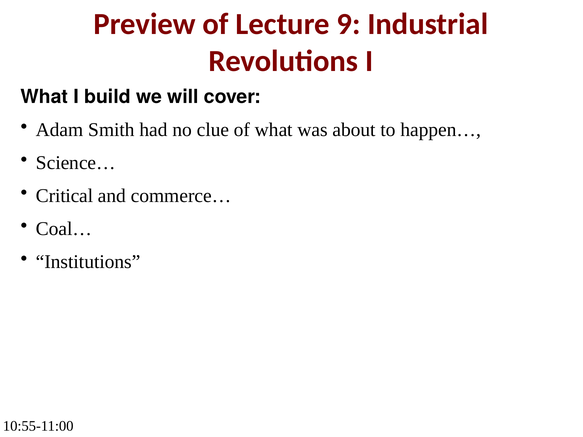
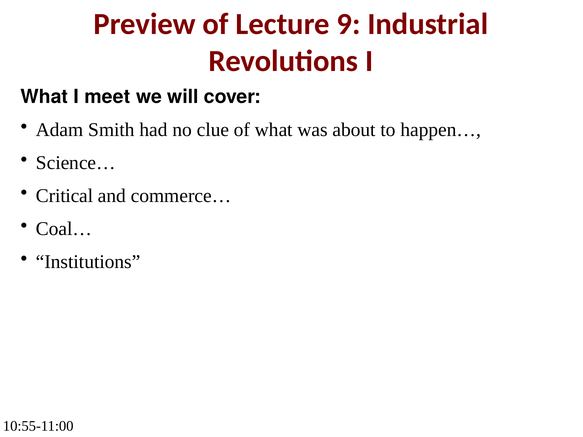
build: build -> meet (107, 97)
